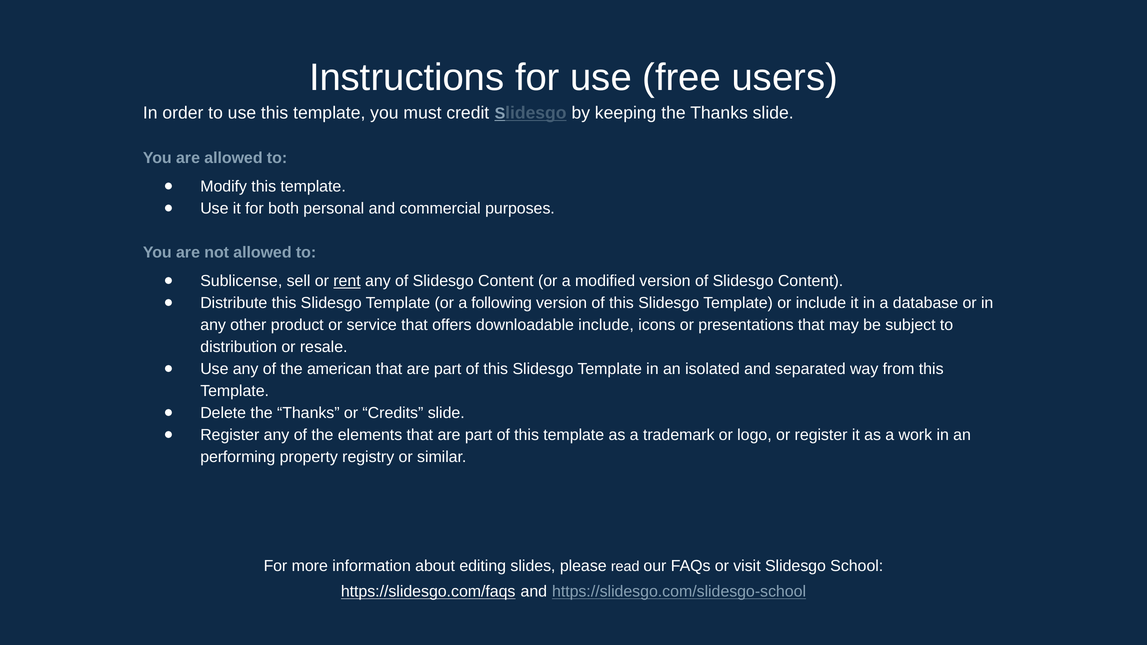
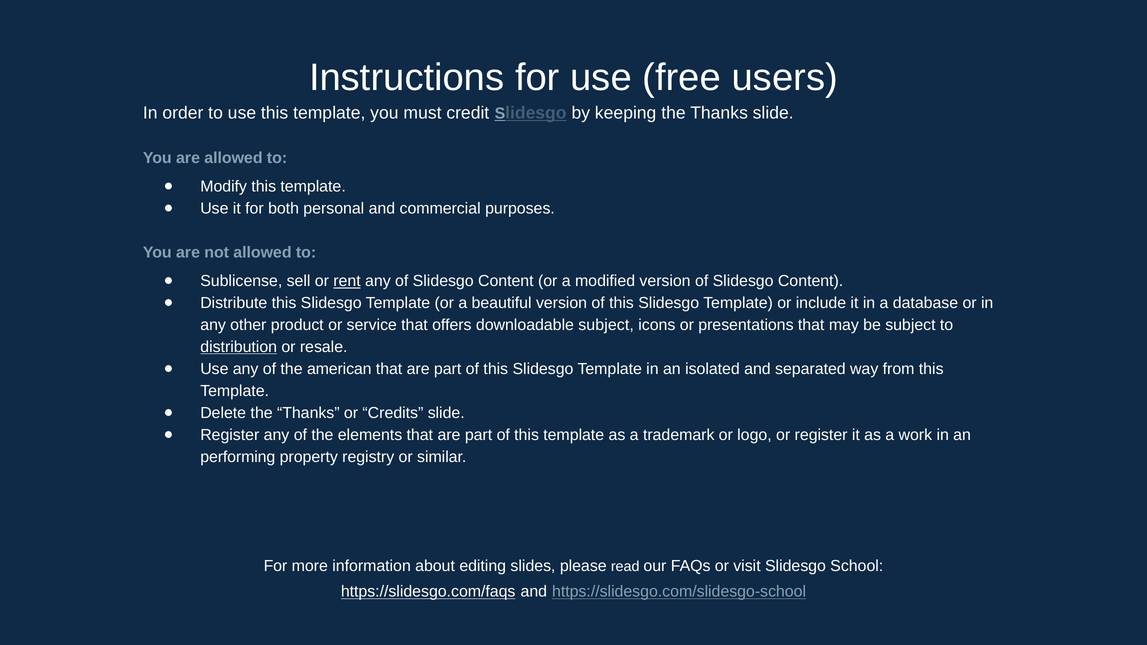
following: following -> beautiful (502, 303)
downloadable include: include -> subject (606, 325)
distribution underline: none -> present (239, 347)
